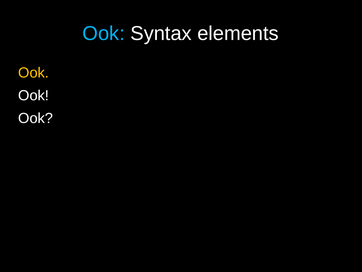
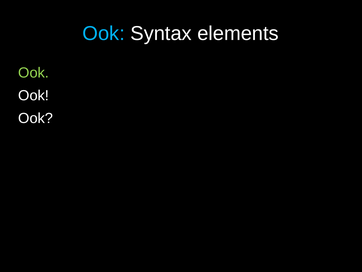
Ook colour: yellow -> light green (34, 73)
